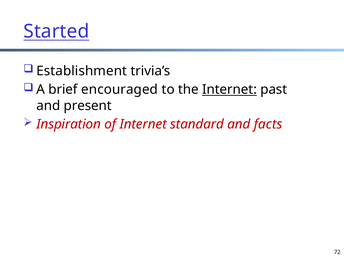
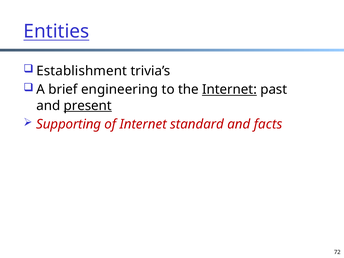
Started: Started -> Entities (56, 31)
encouraged: encouraged -> engineering (120, 90)
present underline: none -> present (88, 106)
Inspiration: Inspiration -> Supporting (69, 124)
